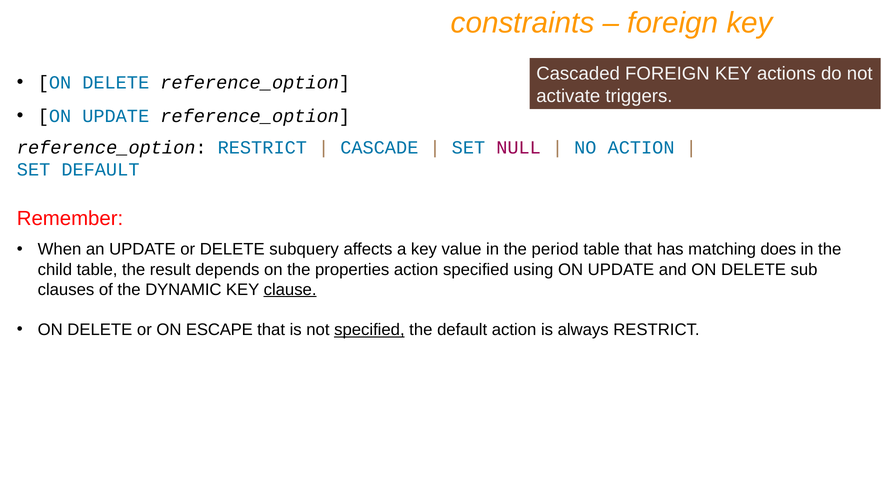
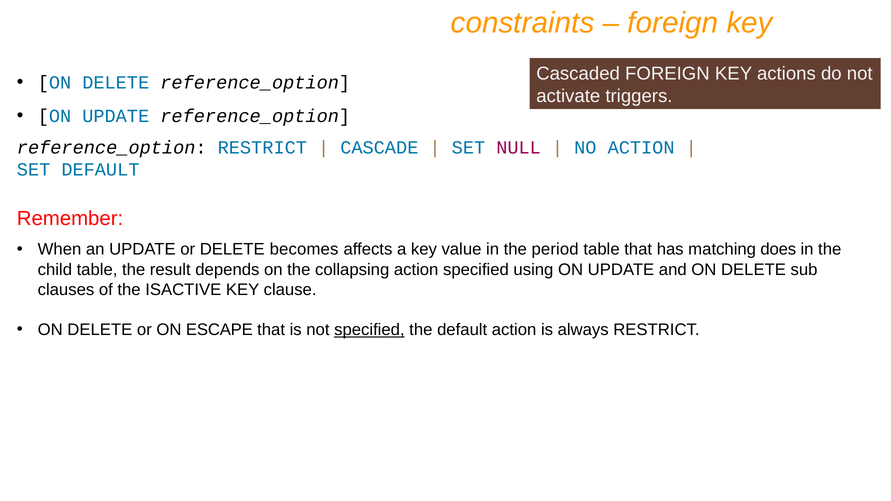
subquery: subquery -> becomes (304, 250)
properties: properties -> collapsing (352, 270)
DYNAMIC: DYNAMIC -> ISACTIVE (183, 290)
clause underline: present -> none (290, 290)
